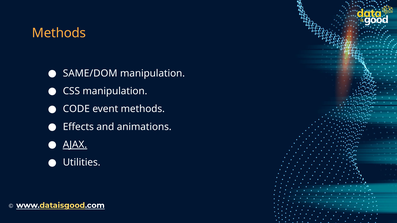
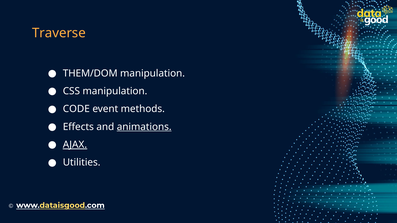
Methods: Methods -> Traverse (59, 33)
SAME/DOM: SAME/DOM -> THEM/DOM (90, 73)
animations underline: none -> present (144, 127)
